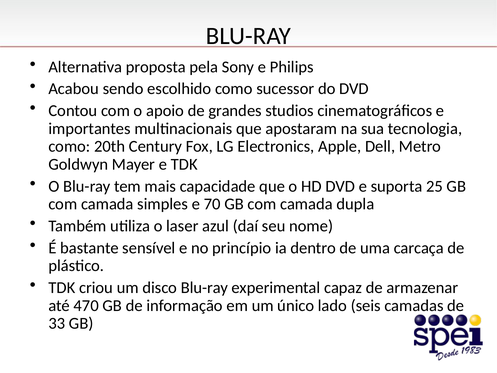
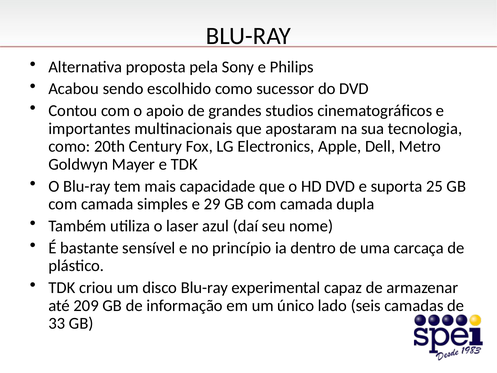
70: 70 -> 29 (212, 204)
470: 470 -> 209 (86, 305)
